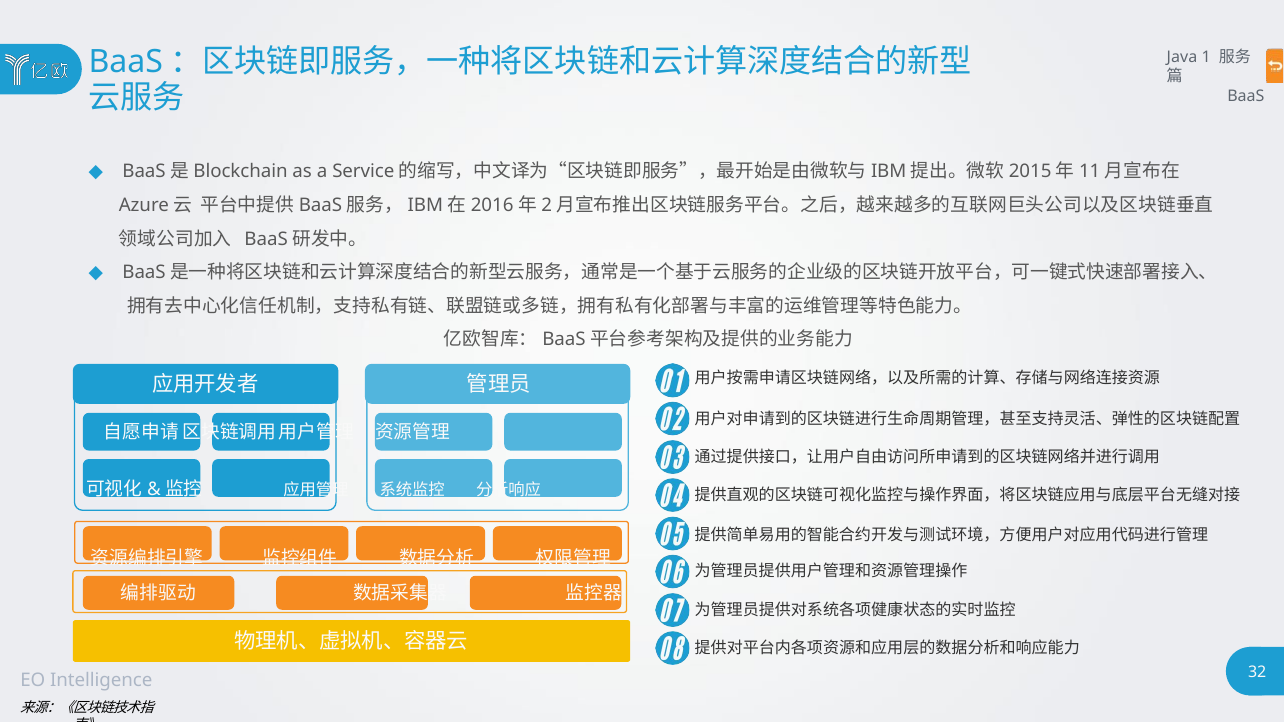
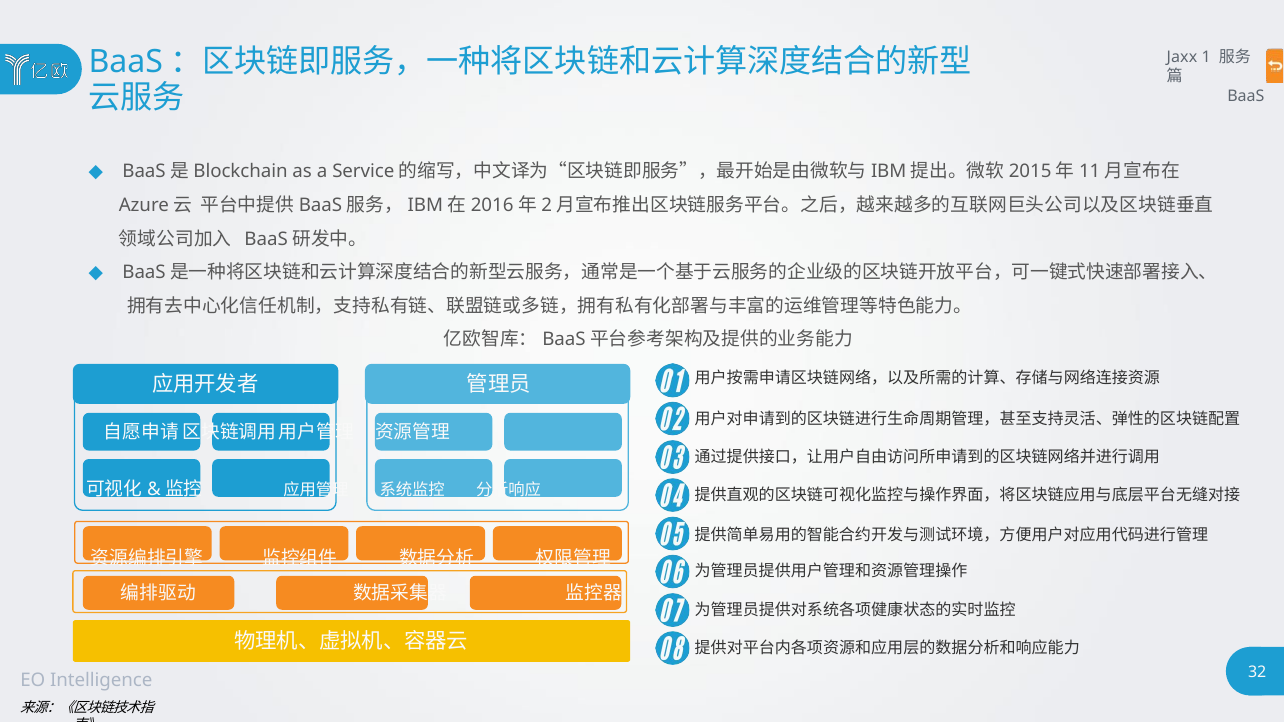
Java: Java -> Jaxx (1182, 57)
